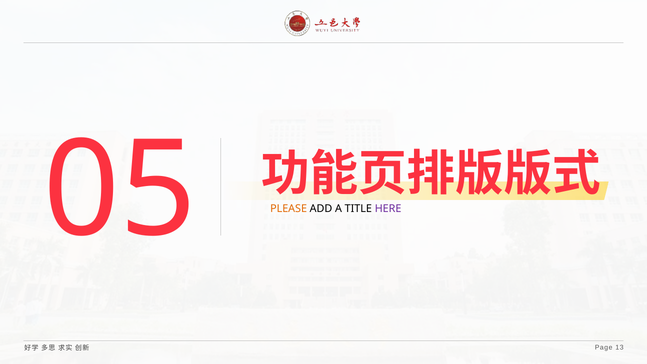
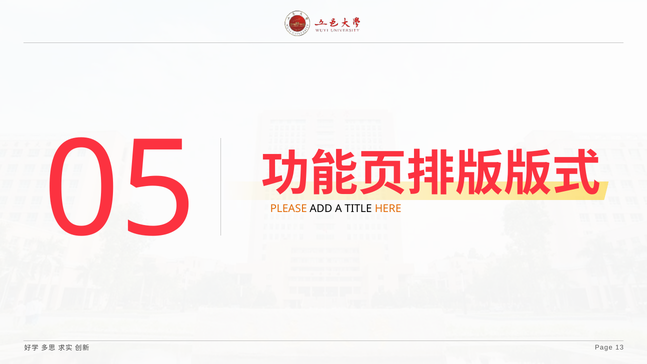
HERE colour: purple -> orange (388, 209)
